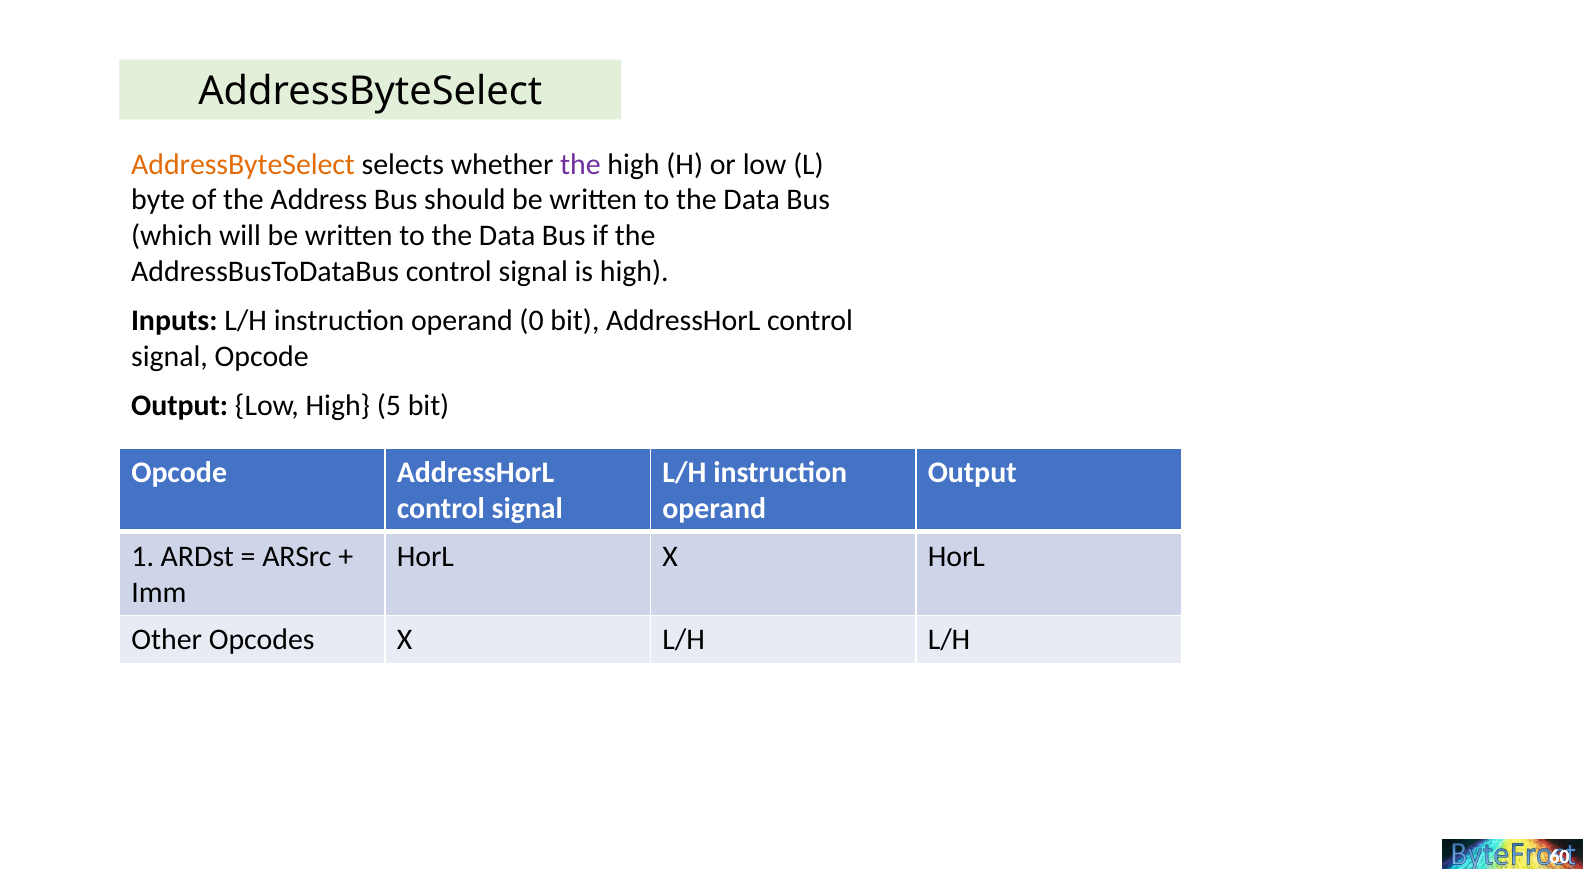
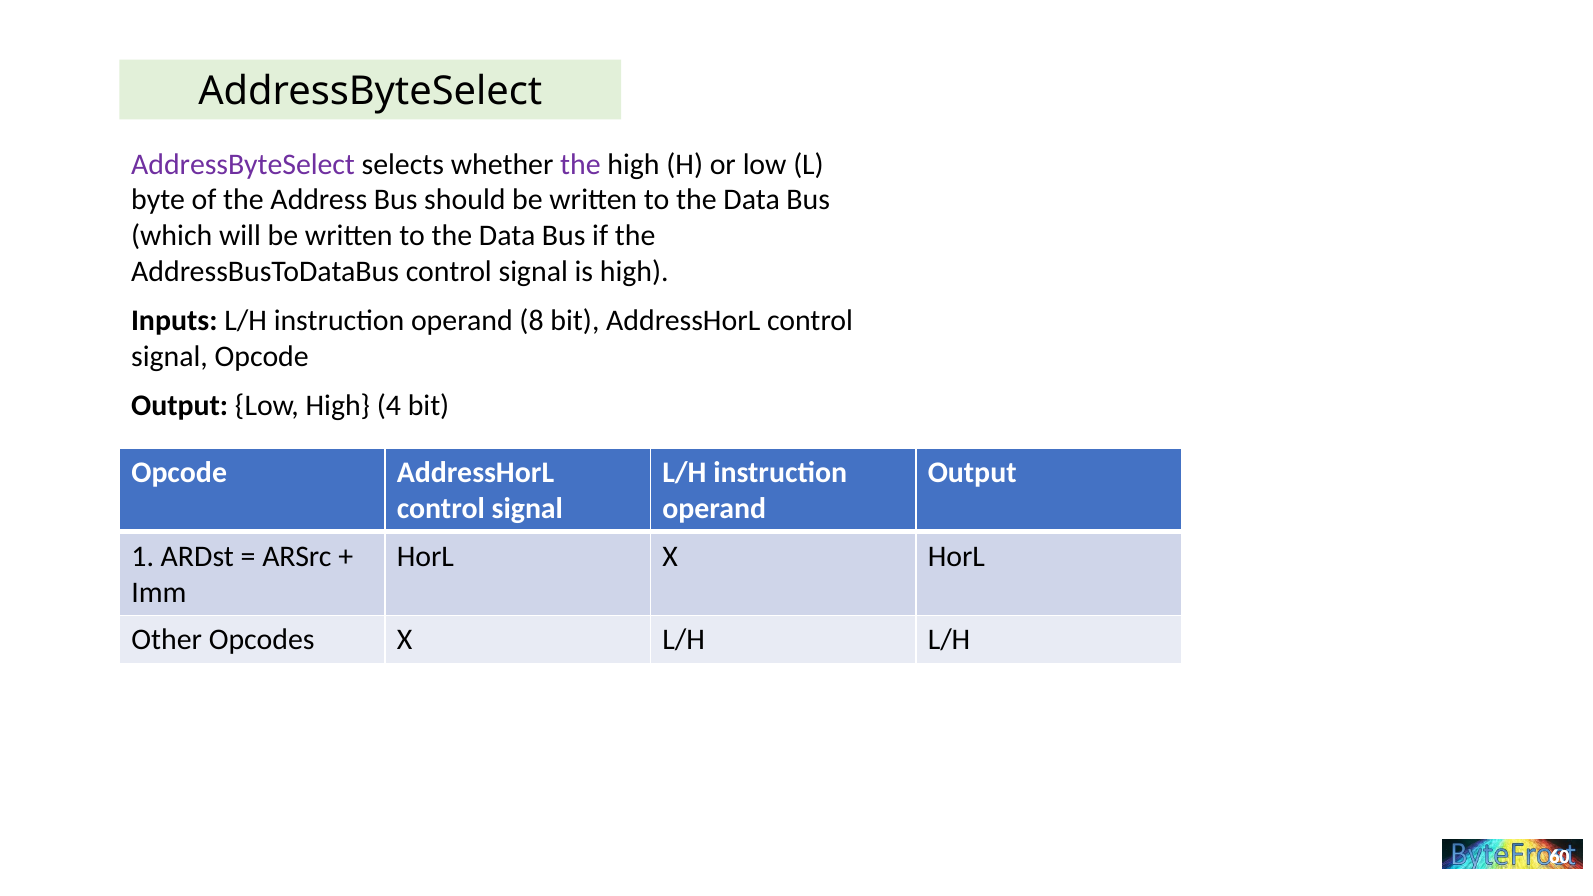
AddressByteSelect colour: orange -> purple (243, 164)
0: 0 -> 8 (532, 321)
5: 5 -> 4 (389, 405)
